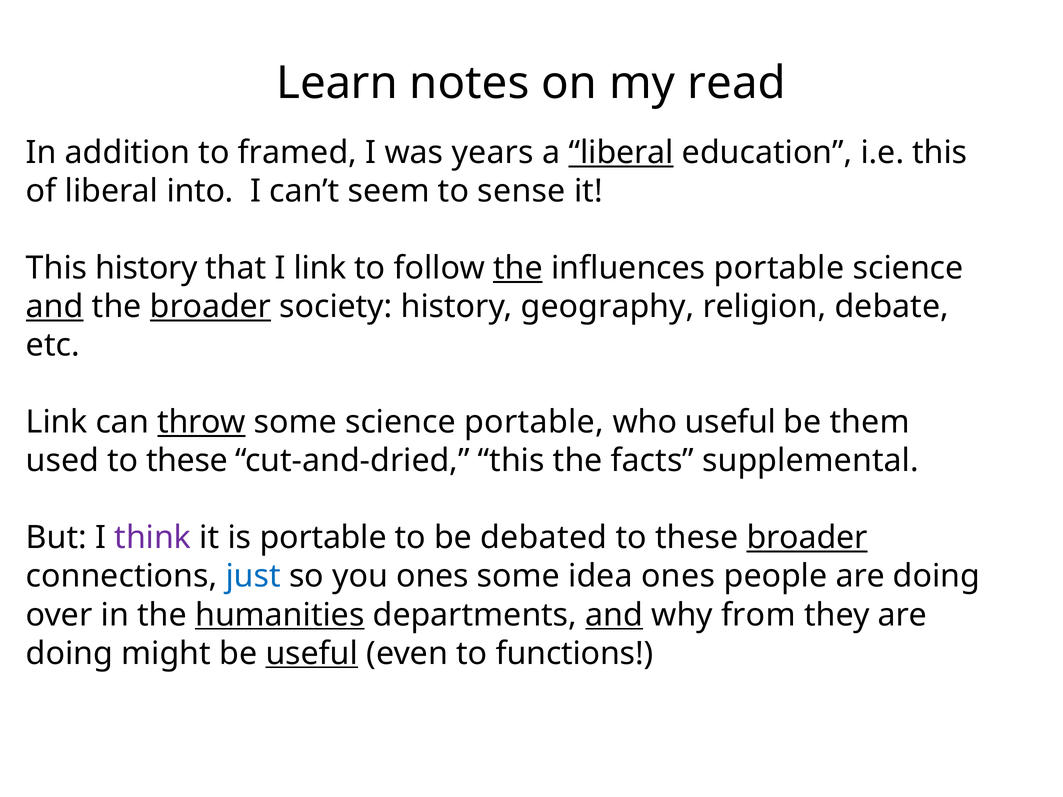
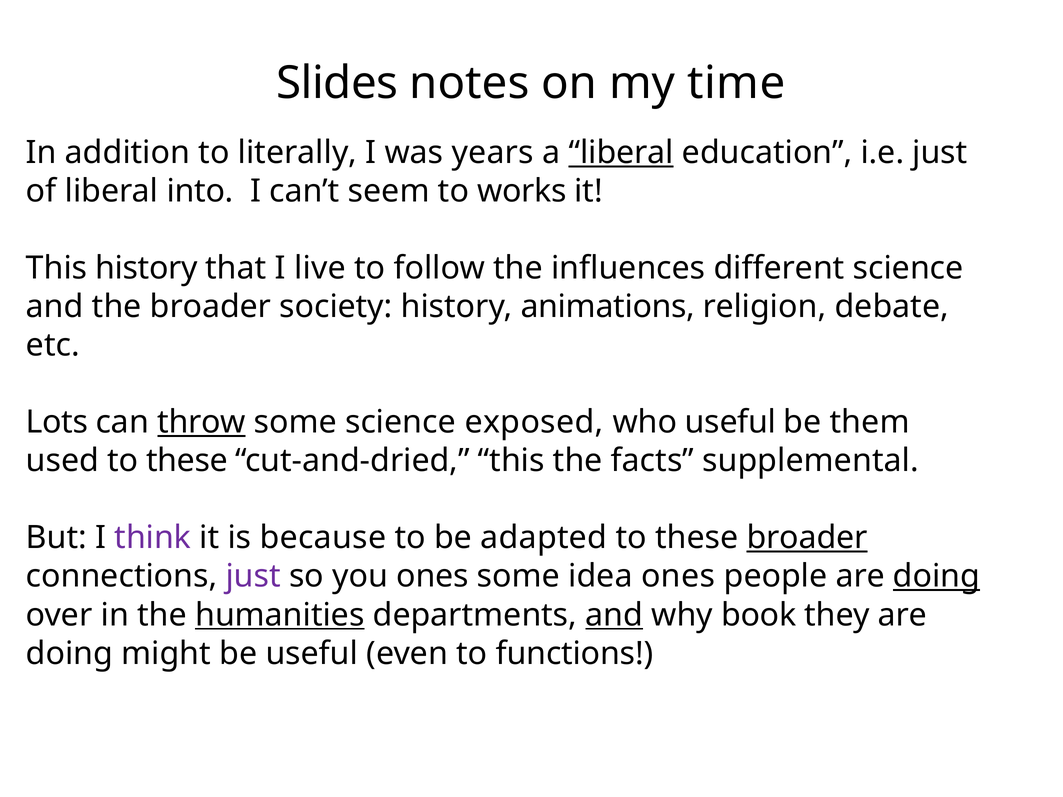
Learn: Learn -> Slides (337, 83)
read: read -> time (736, 83)
framed: framed -> literally (297, 153)
i.e this: this -> just (940, 153)
sense: sense -> works (522, 191)
I link: link -> live (320, 268)
the underline: present -> none (518, 268)
influences portable: portable -> different (779, 268)
and underline: present -> none (55, 307)
broader underline: present -> none (210, 307)
geography: geography -> animations (608, 307)
Link: Link -> Lots (57, 422)
science portable: portable -> exposed (534, 422)
is portable: portable -> because (323, 538)
debated: debated -> adapted (544, 538)
just colour: blue -> purple (253, 577)
doing underline: none -> present (936, 577)
from: from -> book (759, 615)
useful underline: present -> none (312, 654)
